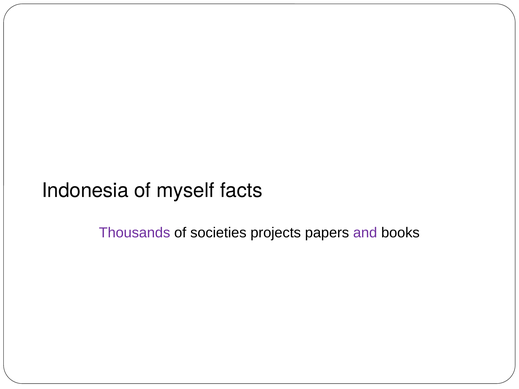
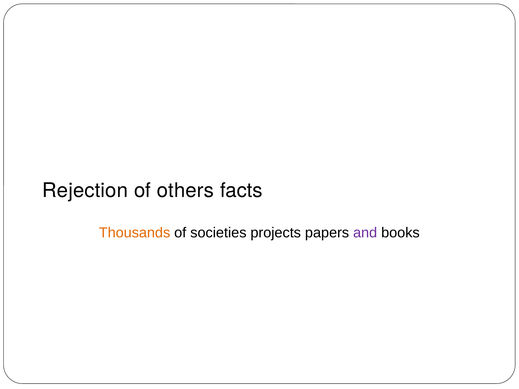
Indonesia: Indonesia -> Rejection (85, 191)
myself: myself -> others (185, 191)
Thousands colour: purple -> orange (135, 233)
